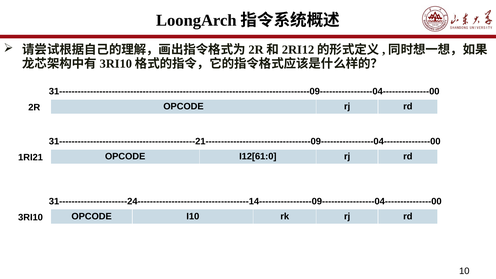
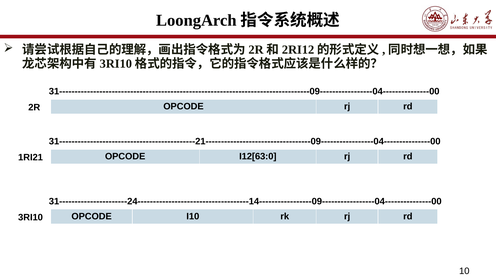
I12[61:0: I12[61:0 -> I12[63:0 (258, 157)
